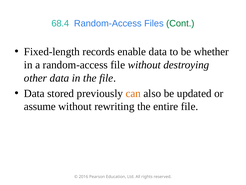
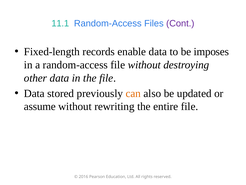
68.4: 68.4 -> 11.1 (60, 23)
Cont colour: green -> purple (180, 23)
whether: whether -> imposes (211, 52)
